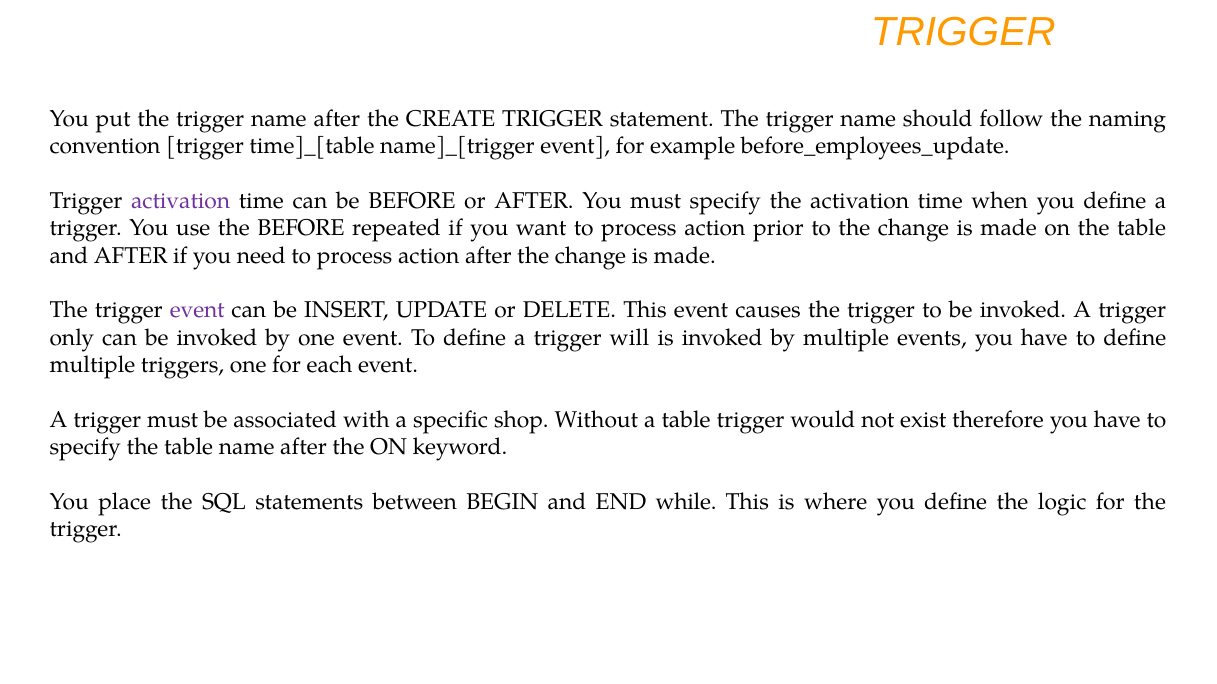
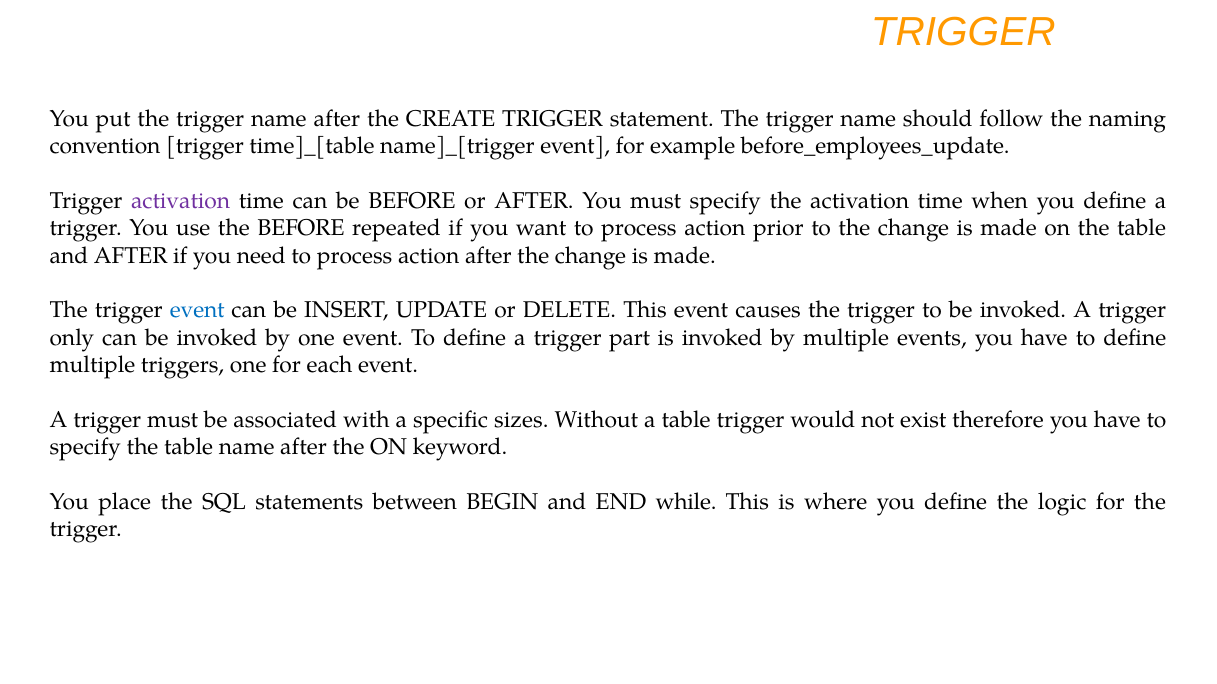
event colour: purple -> blue (197, 311)
will: will -> part (630, 338)
shop: shop -> sizes (521, 420)
